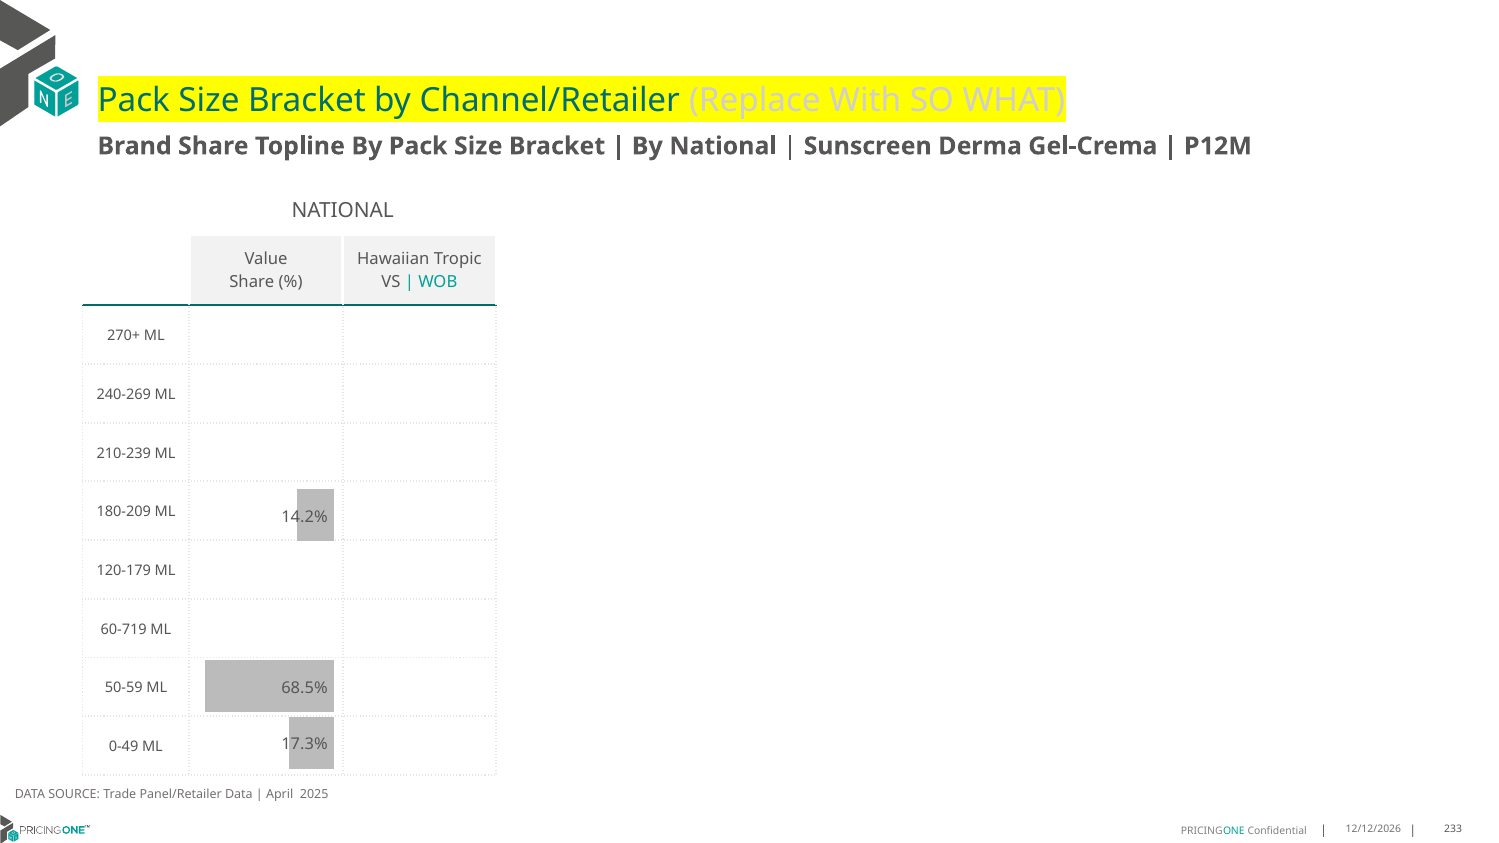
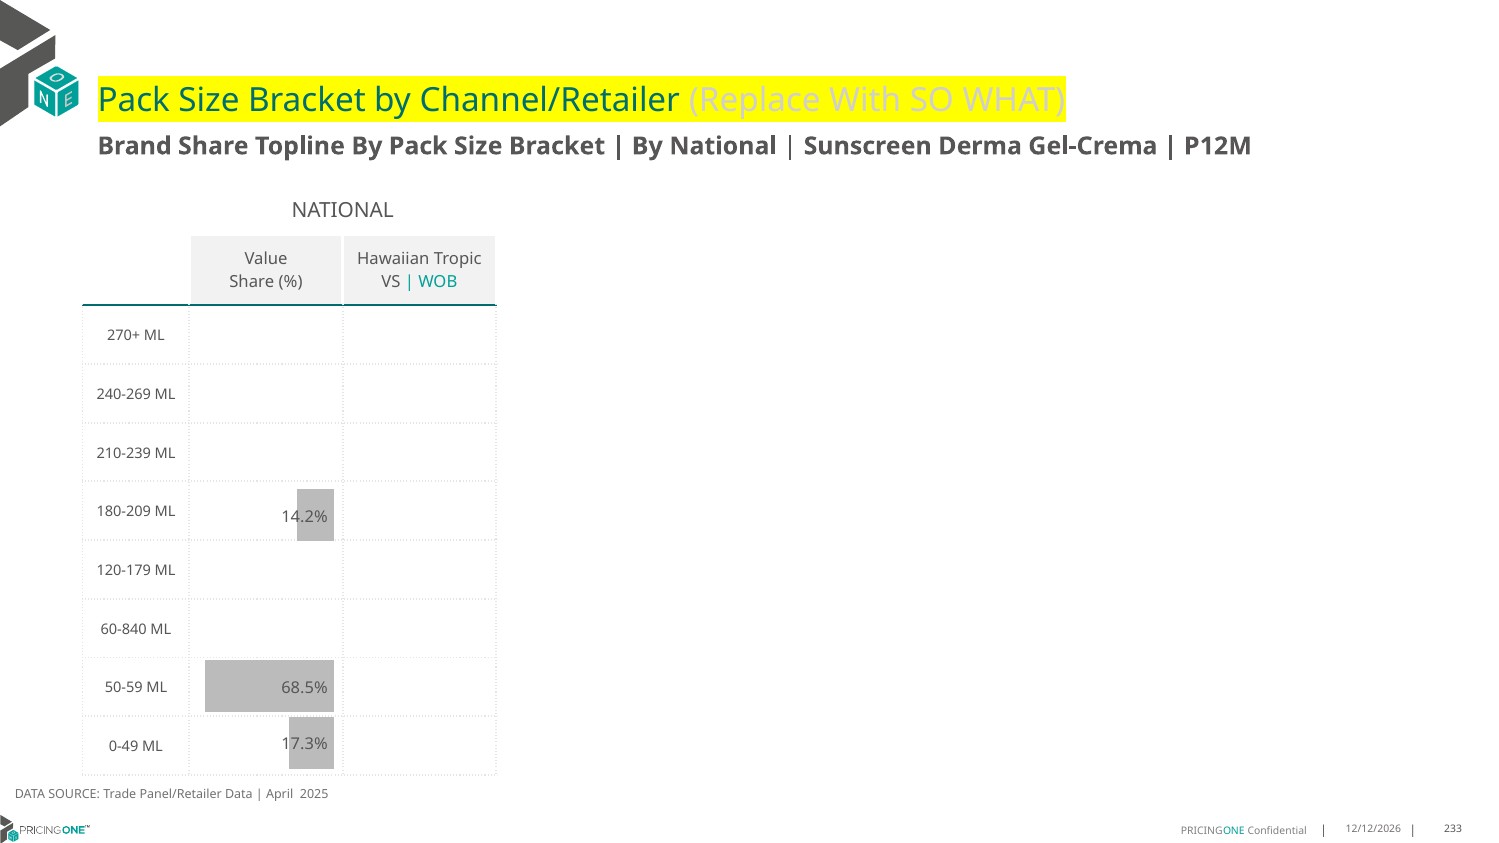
60-719: 60-719 -> 60-840 (124, 630)
